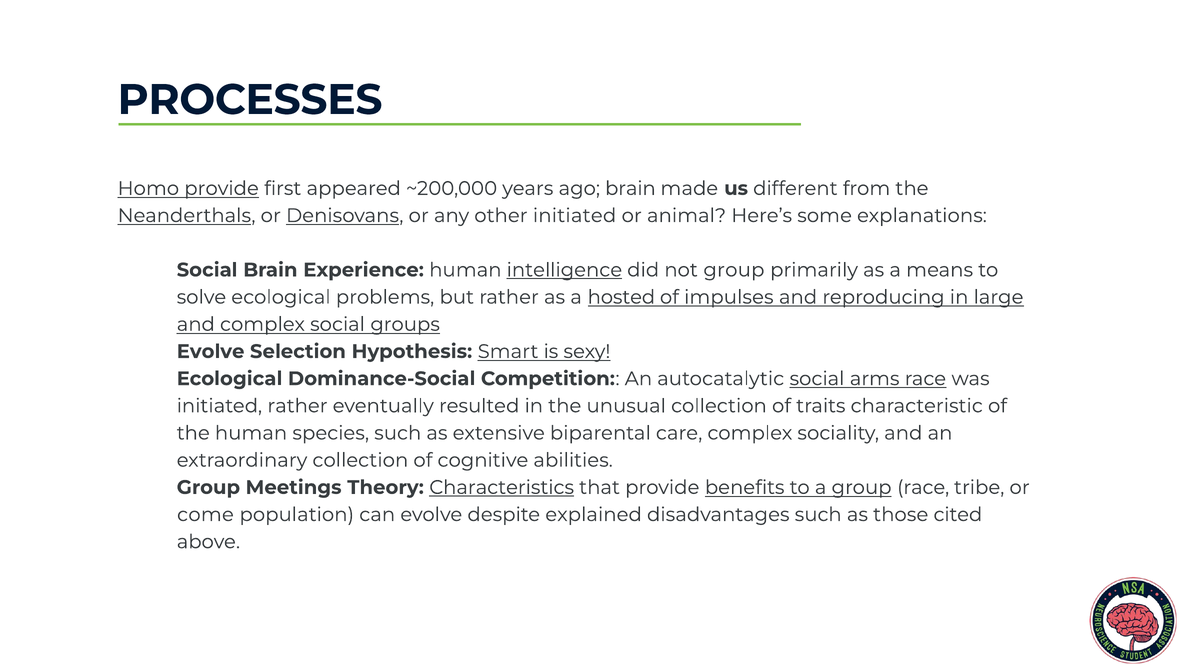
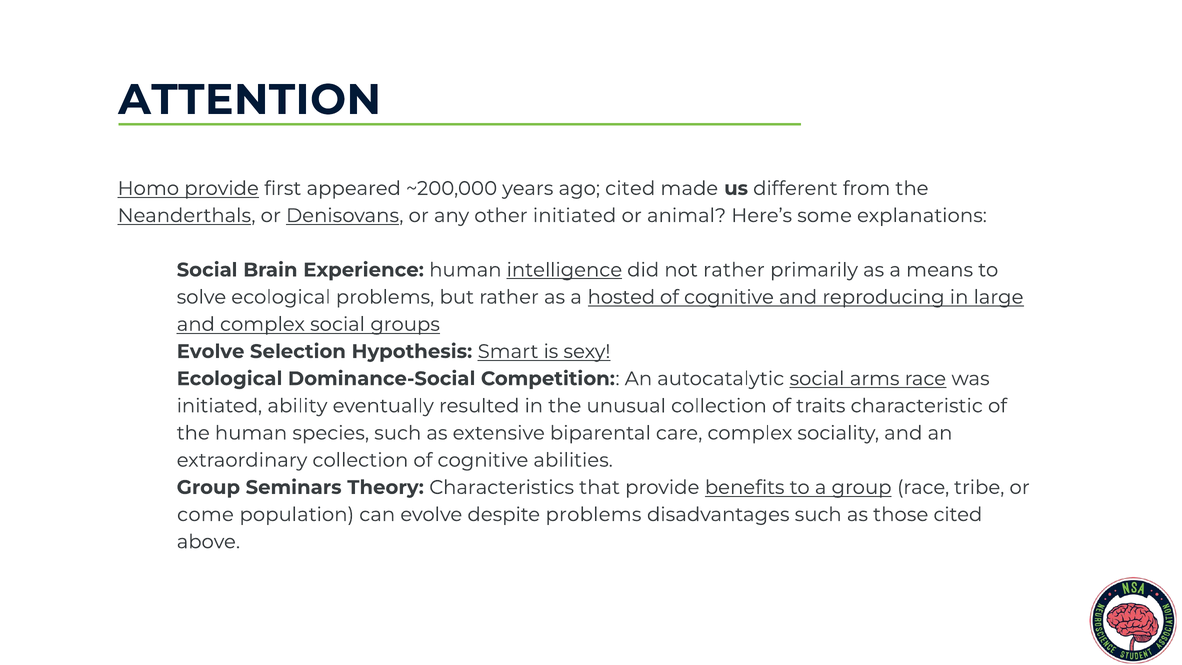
PROCESSES: PROCESSES -> ATTENTION (250, 100)
ago brain: brain -> cited (630, 188)
not group: group -> rather (734, 270)
impulses: impulses -> cognitive (729, 297)
initiated rather: rather -> ability (297, 406)
Meetings: Meetings -> Seminars (294, 487)
Characteristics underline: present -> none (502, 487)
despite explained: explained -> problems (593, 515)
